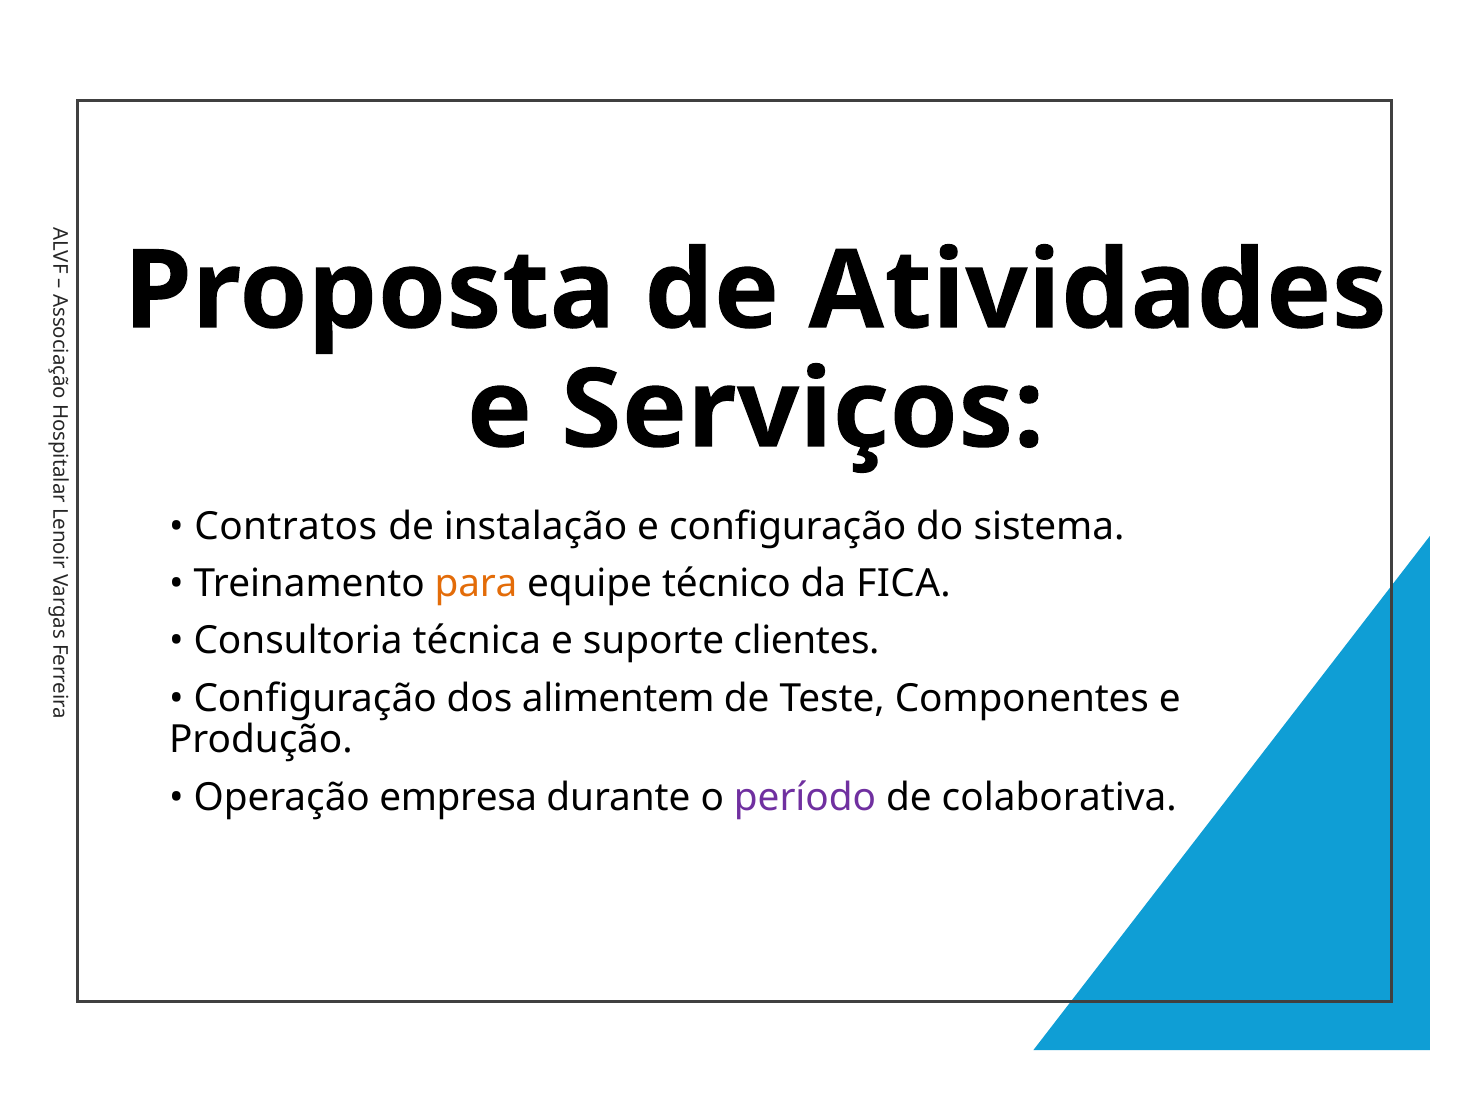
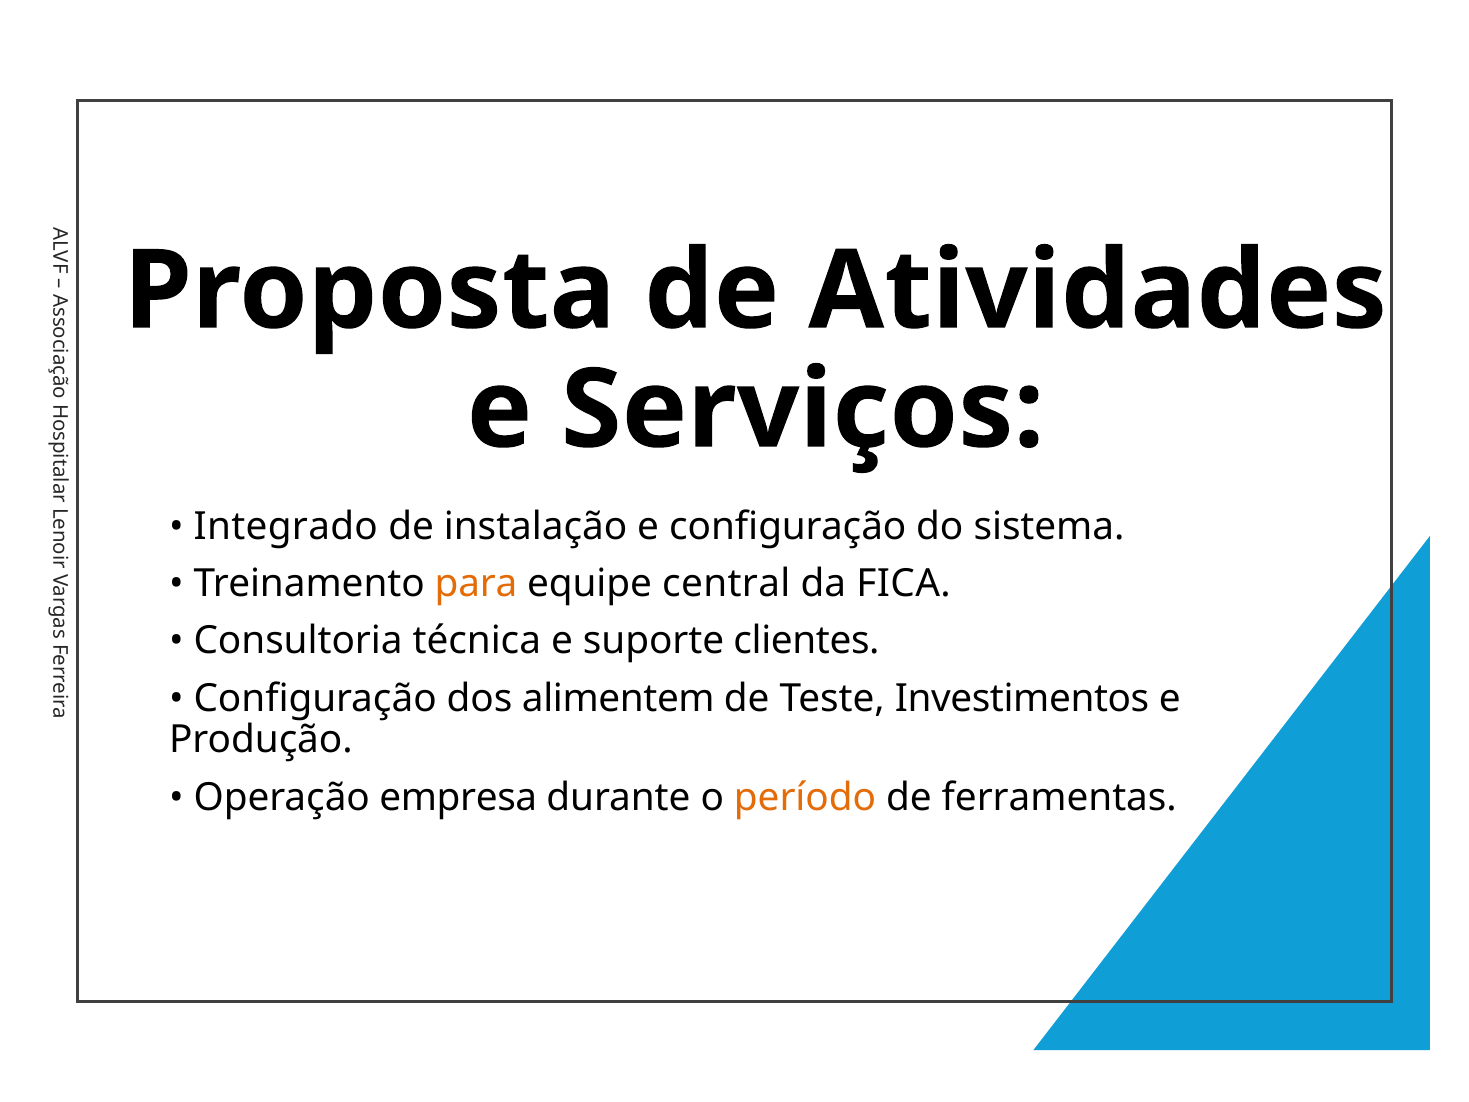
Contratos: Contratos -> Integrado (286, 527)
técnico: técnico -> central (726, 584)
Componentes: Componentes -> Investimentos (1022, 698)
período colour: purple -> orange (805, 797)
colaborativa: colaborativa -> ferramentas (1059, 797)
